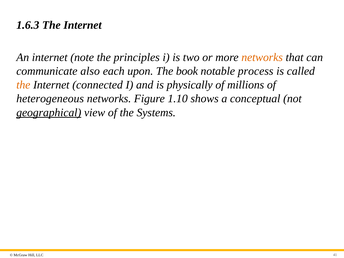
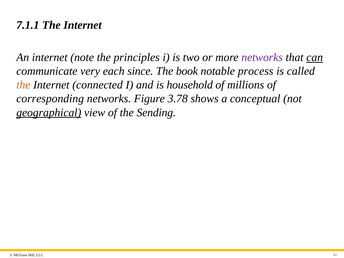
1.6.3: 1.6.3 -> 7.1.1 (28, 25)
networks colour: orange -> purple (262, 57)
can underline: none -> present (315, 57)
also: also -> very (90, 71)
upon: upon -> since (140, 71)
physically: physically -> household (190, 85)
heterogeneous: heterogeneous -> corresponding (50, 99)
1.10: 1.10 -> 3.78 (178, 99)
Systems: Systems -> Sending (156, 112)
